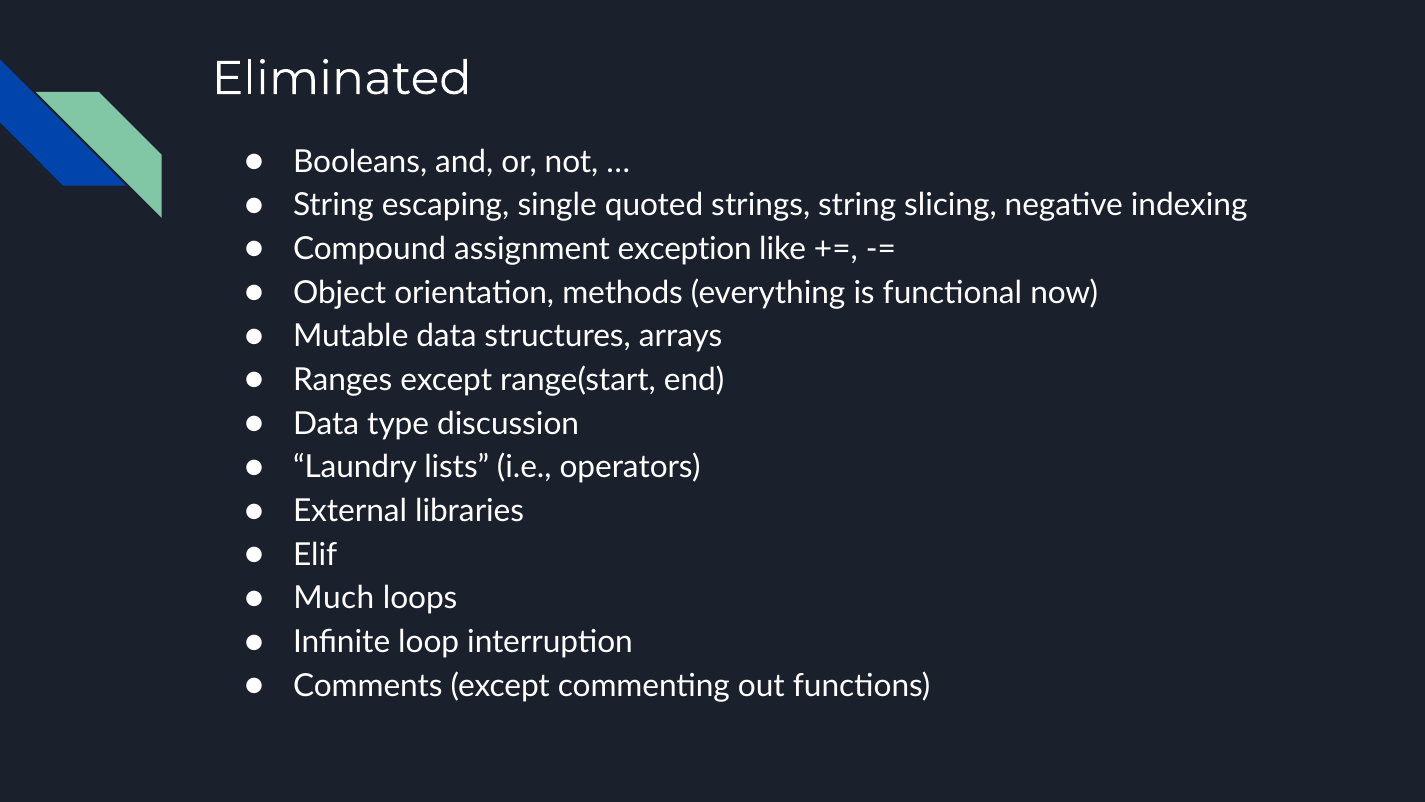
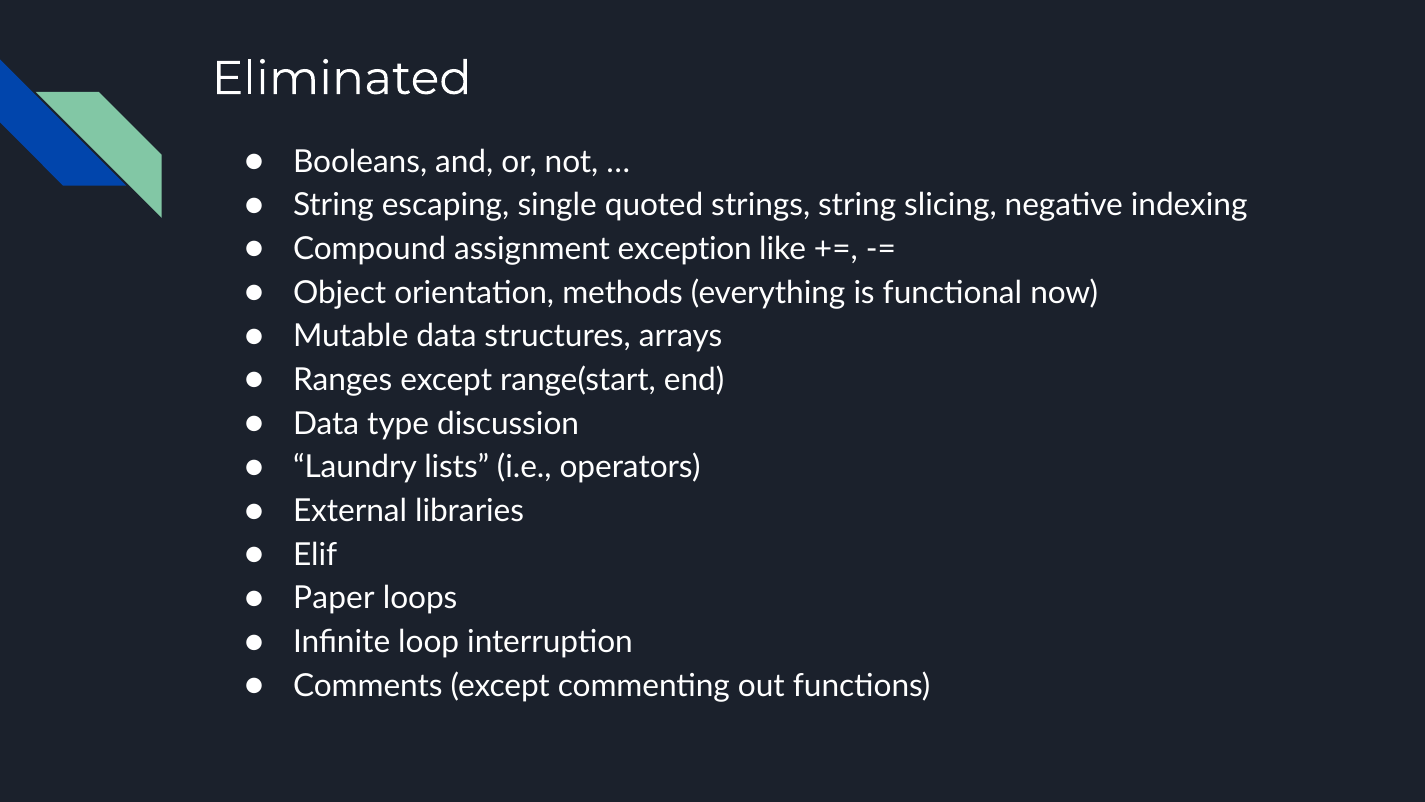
Much: Much -> Paper (334, 598)
